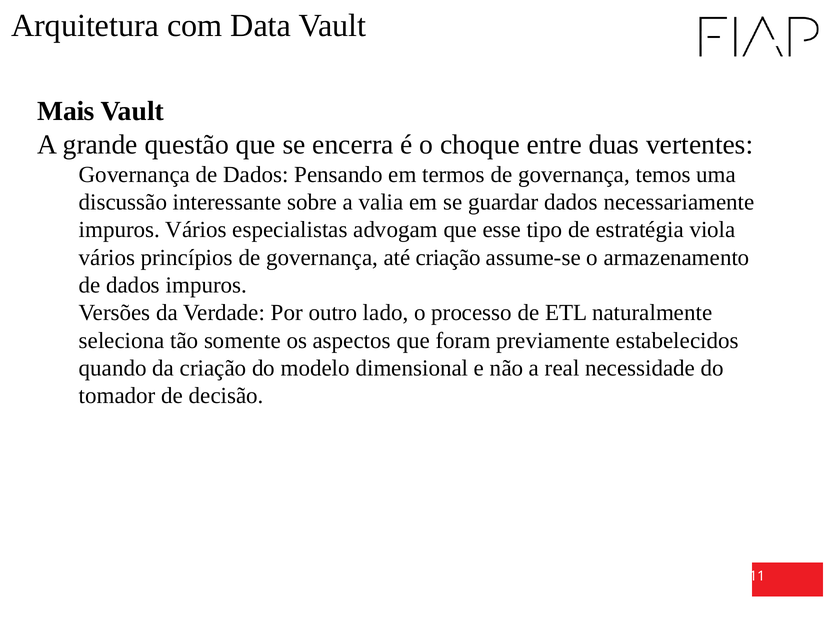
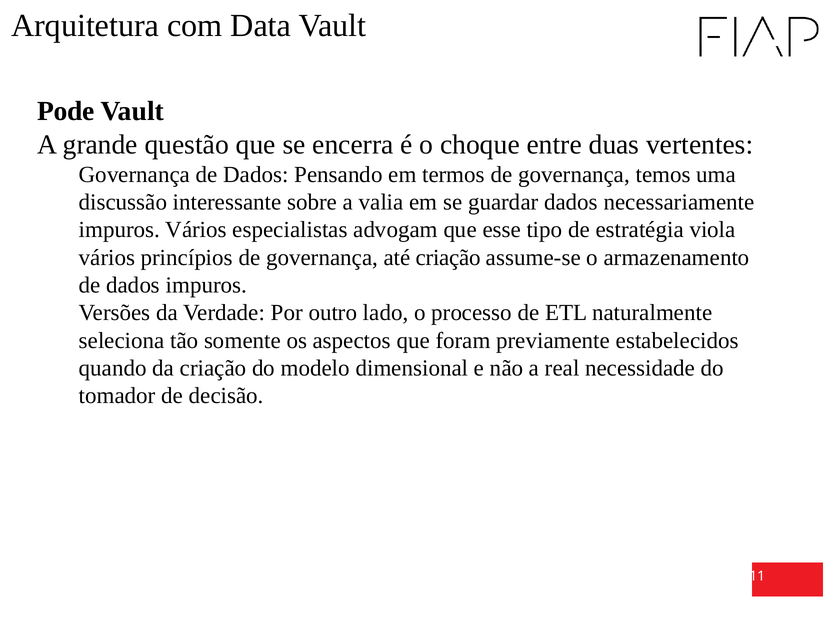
Mais: Mais -> Pode (66, 111)
